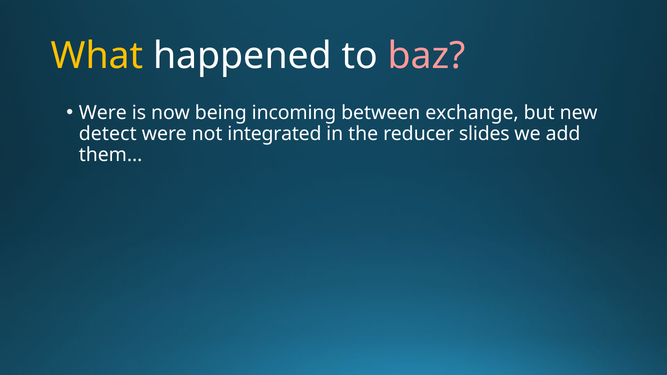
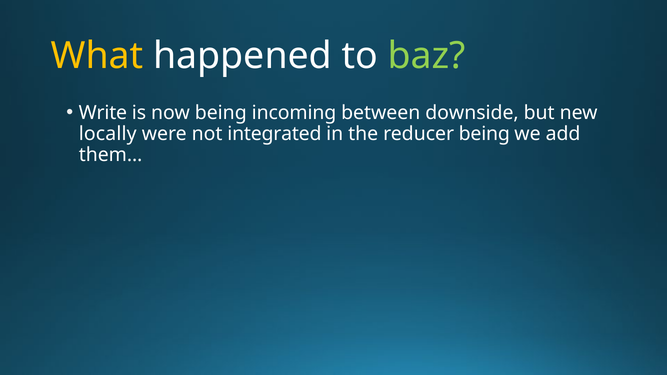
baz colour: pink -> light green (427, 56)
Were: Were -> Write (103, 113)
exchange: exchange -> downside (472, 113)
detect: detect -> locally (108, 134)
reducer slides: slides -> being (484, 134)
